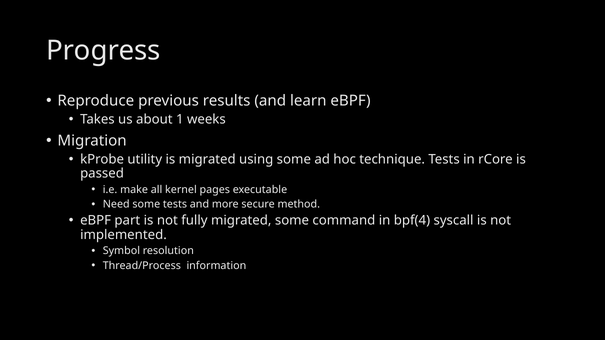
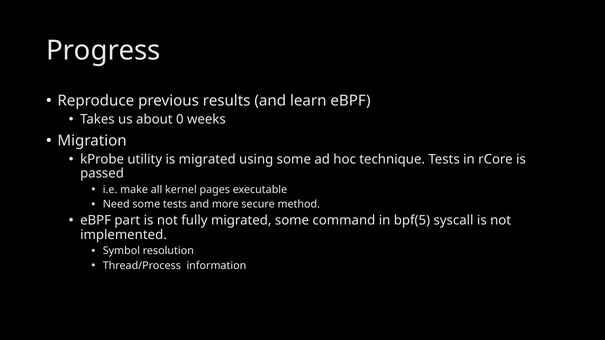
1: 1 -> 0 (180, 119)
bpf(4: bpf(4 -> bpf(5 (412, 221)
